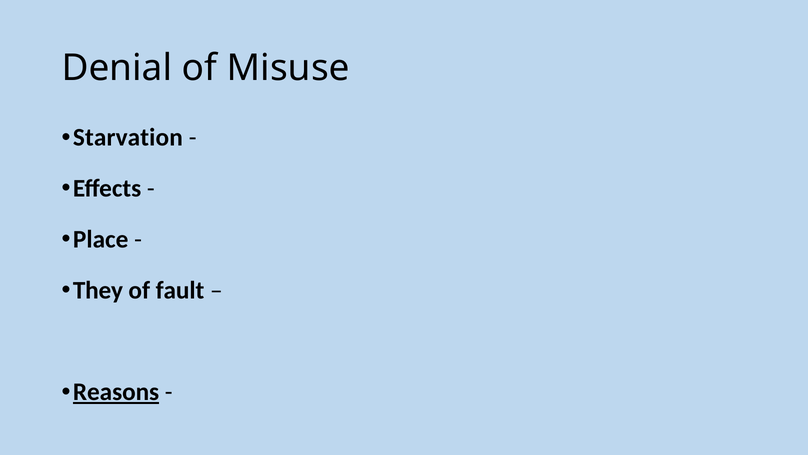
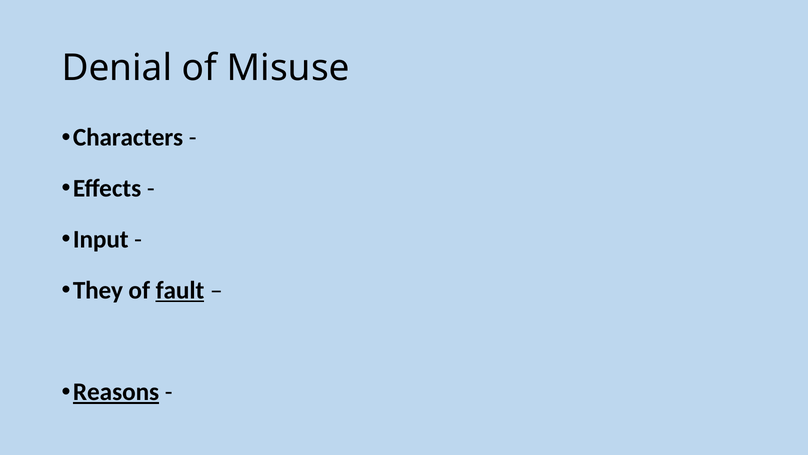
Starvation: Starvation -> Characters (128, 137)
Place: Place -> Input (101, 239)
fault underline: none -> present (180, 290)
